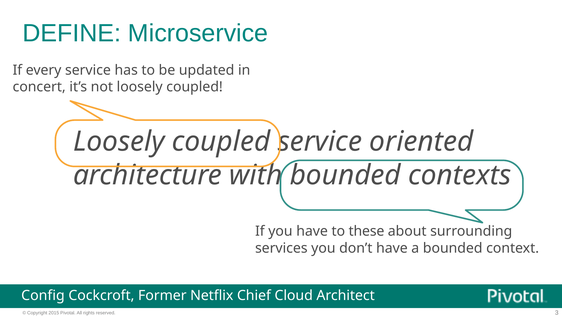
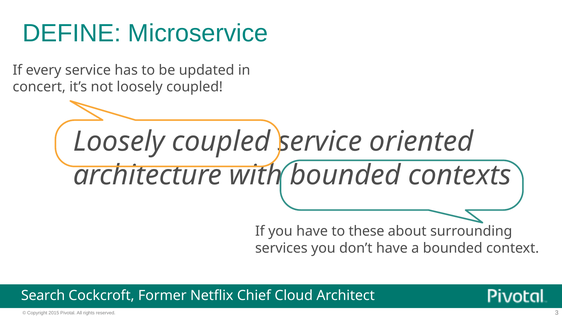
Config: Config -> Search (43, 296)
